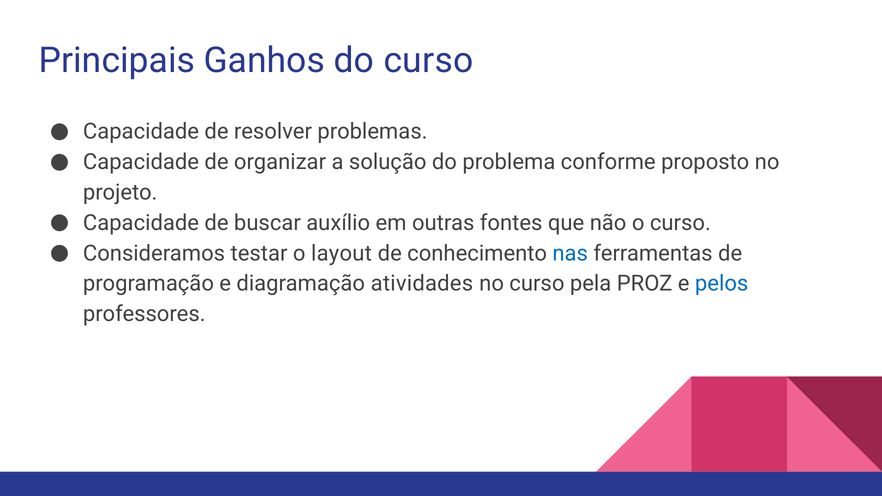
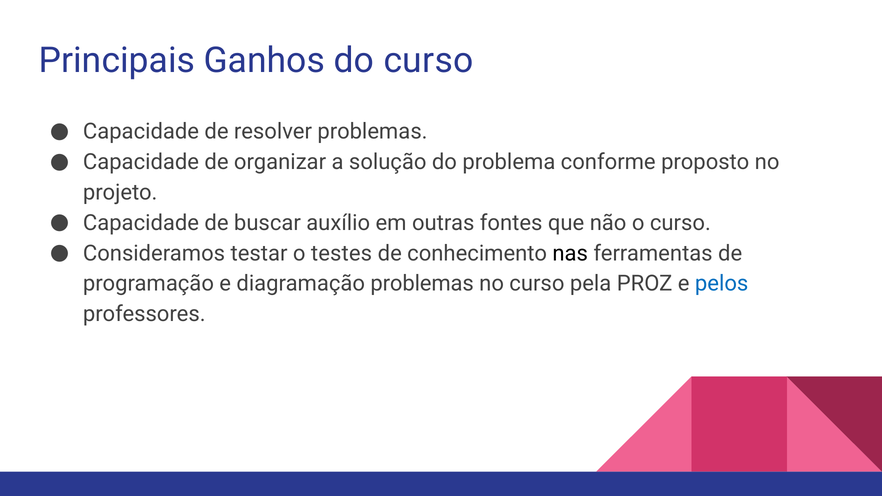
layout: layout -> testes (342, 253)
nas colour: blue -> black (570, 253)
diagramação atividades: atividades -> problemas (422, 284)
